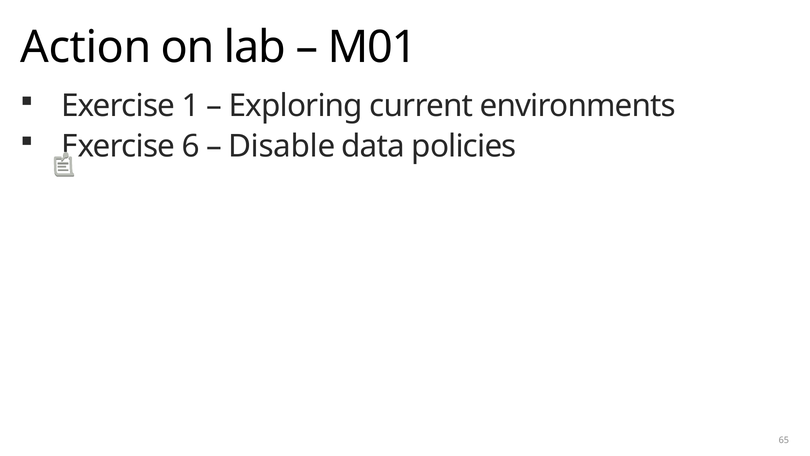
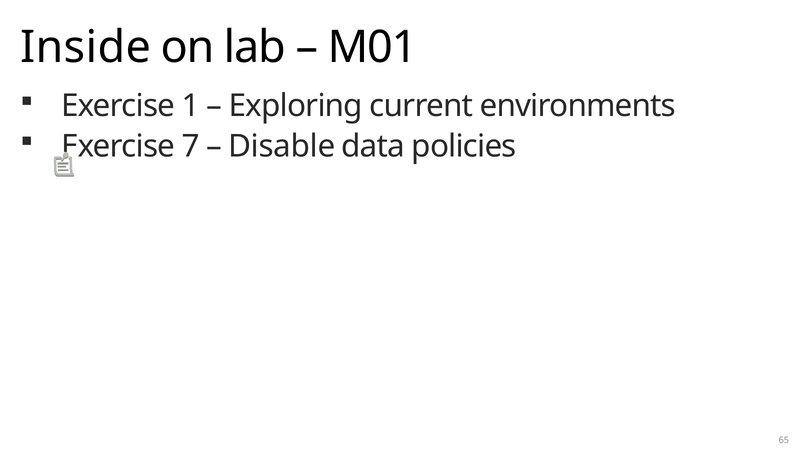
Action: Action -> Inside (86, 47)
6: 6 -> 7 (191, 146)
